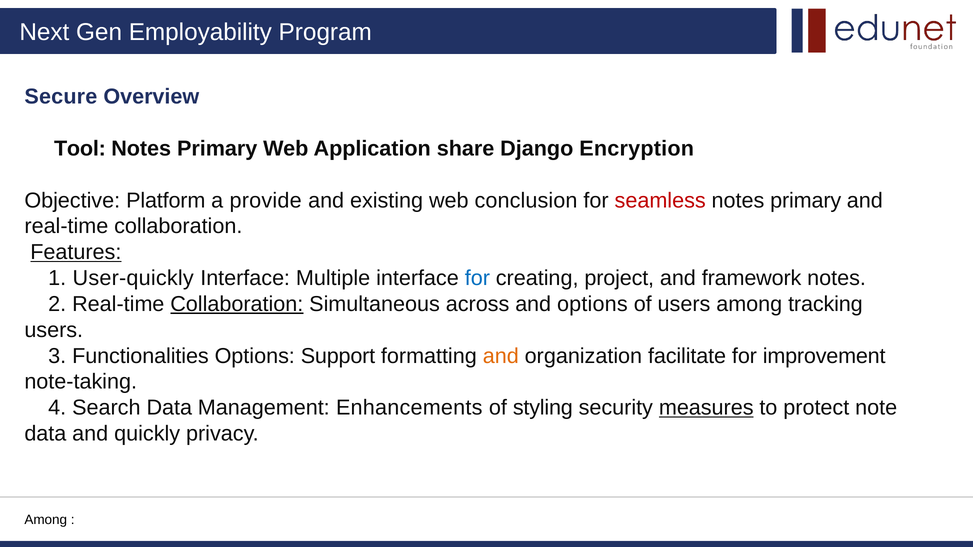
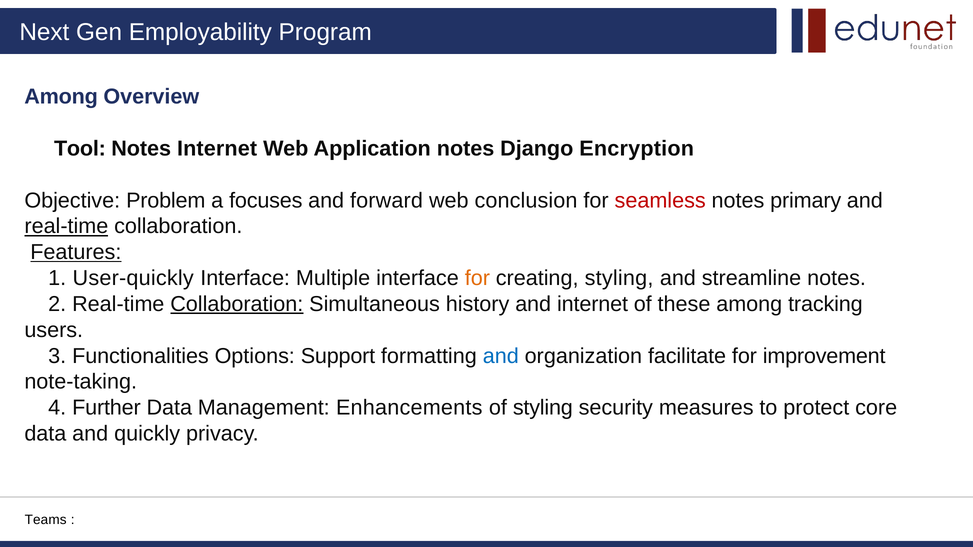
Secure: Secure -> Among (61, 97)
Primary: Primary -> Internet (217, 149)
Application share: share -> notes (466, 149)
Platform: Platform -> Problem (166, 201)
provide: provide -> focuses (266, 201)
existing: existing -> forward (386, 201)
real-time underline: none -> present (66, 226)
for colour: blue -> orange (477, 278)
creating project: project -> styling (619, 278)
framework: framework -> streamline (752, 278)
across: across -> history (478, 304)
and options: options -> internet (593, 304)
of users: users -> these (684, 304)
and colour: orange -> blue (501, 356)
Search: Search -> Further (106, 408)
measures underline: present -> none (706, 408)
note: note -> core (876, 408)
Among: Among -> Teams (46, 520)
